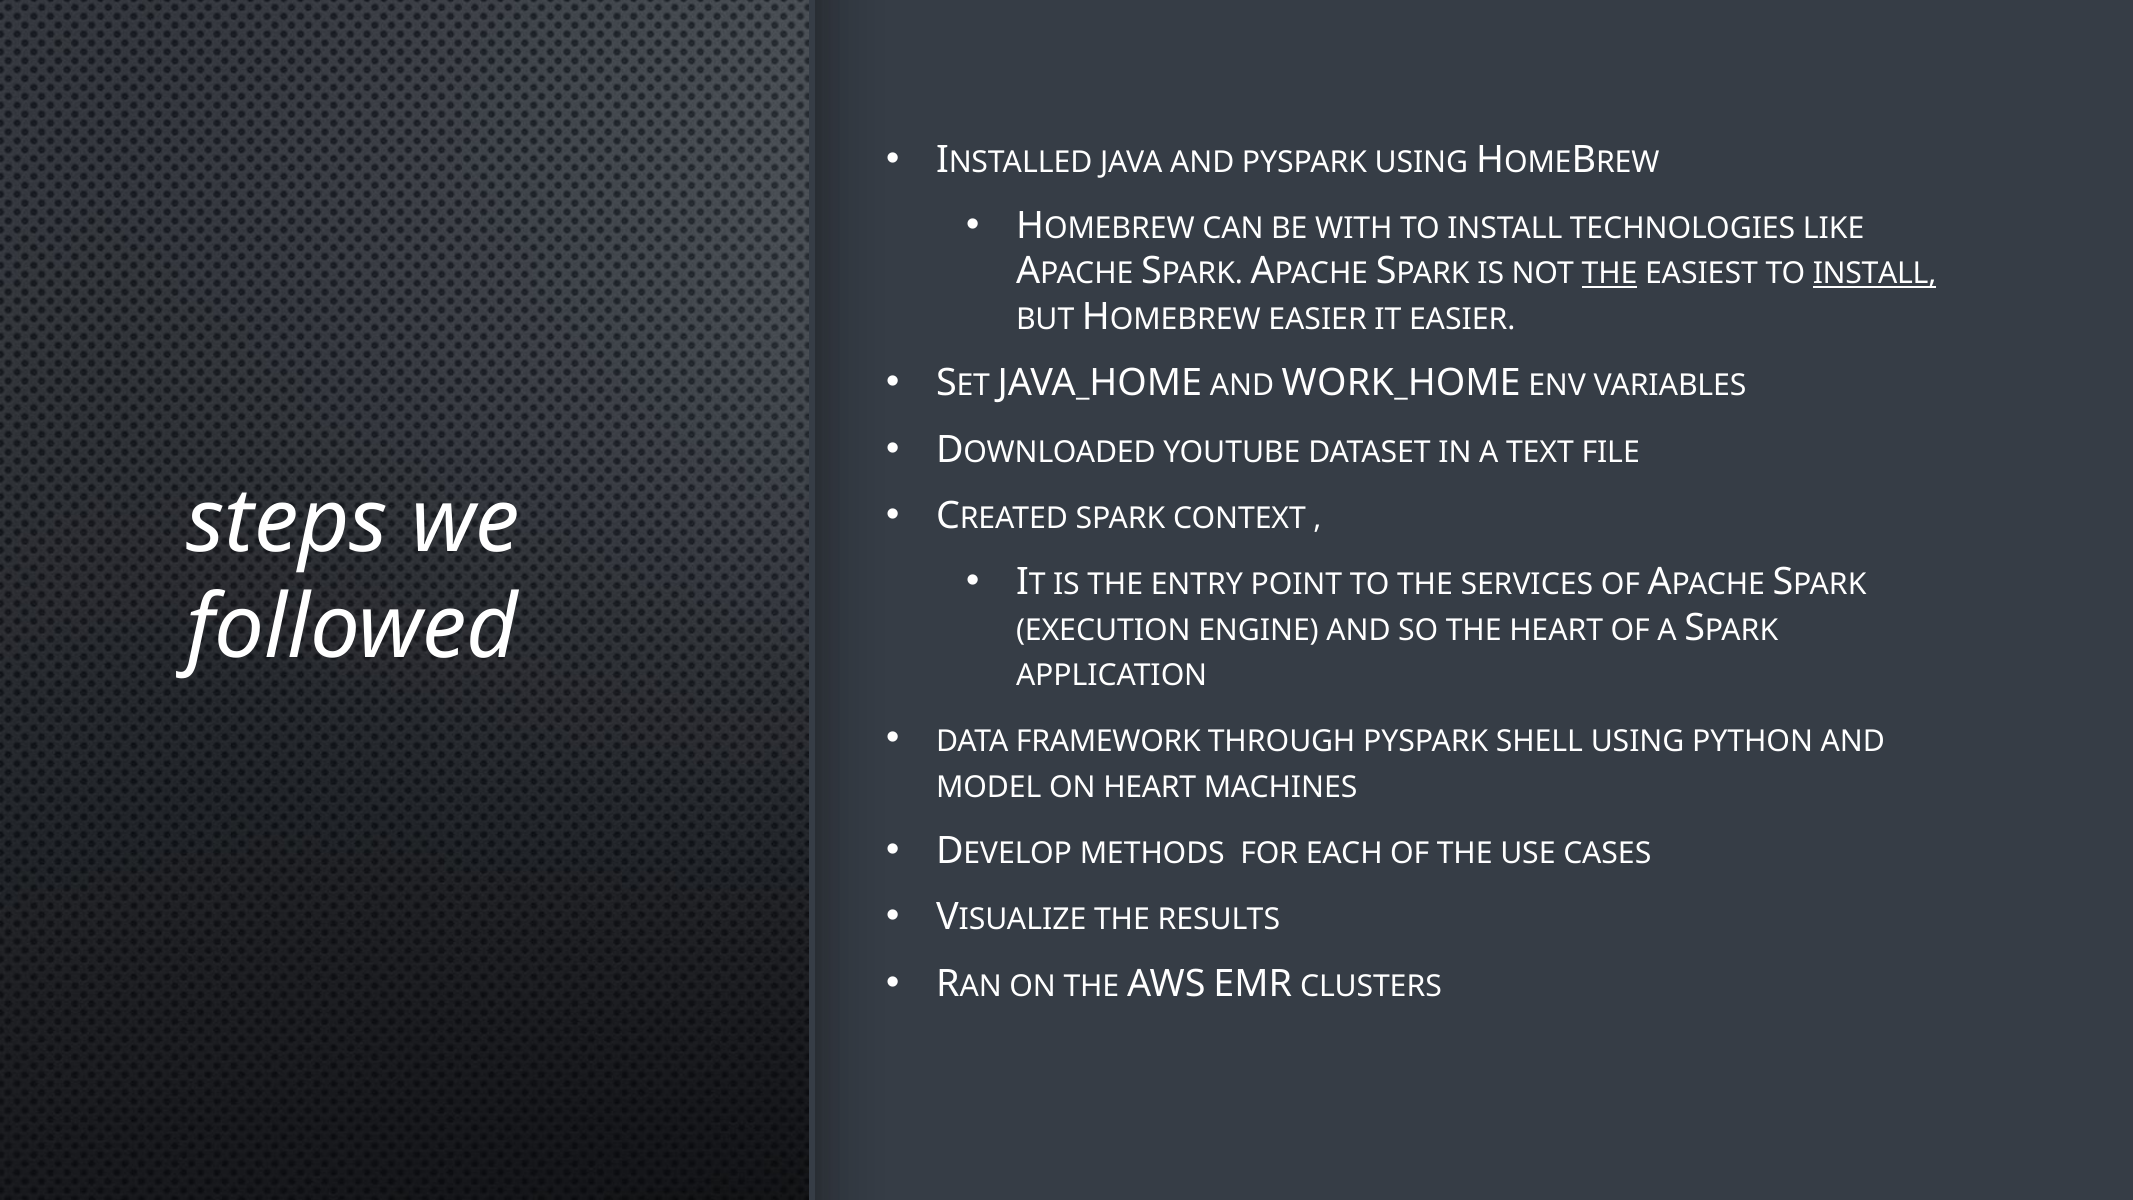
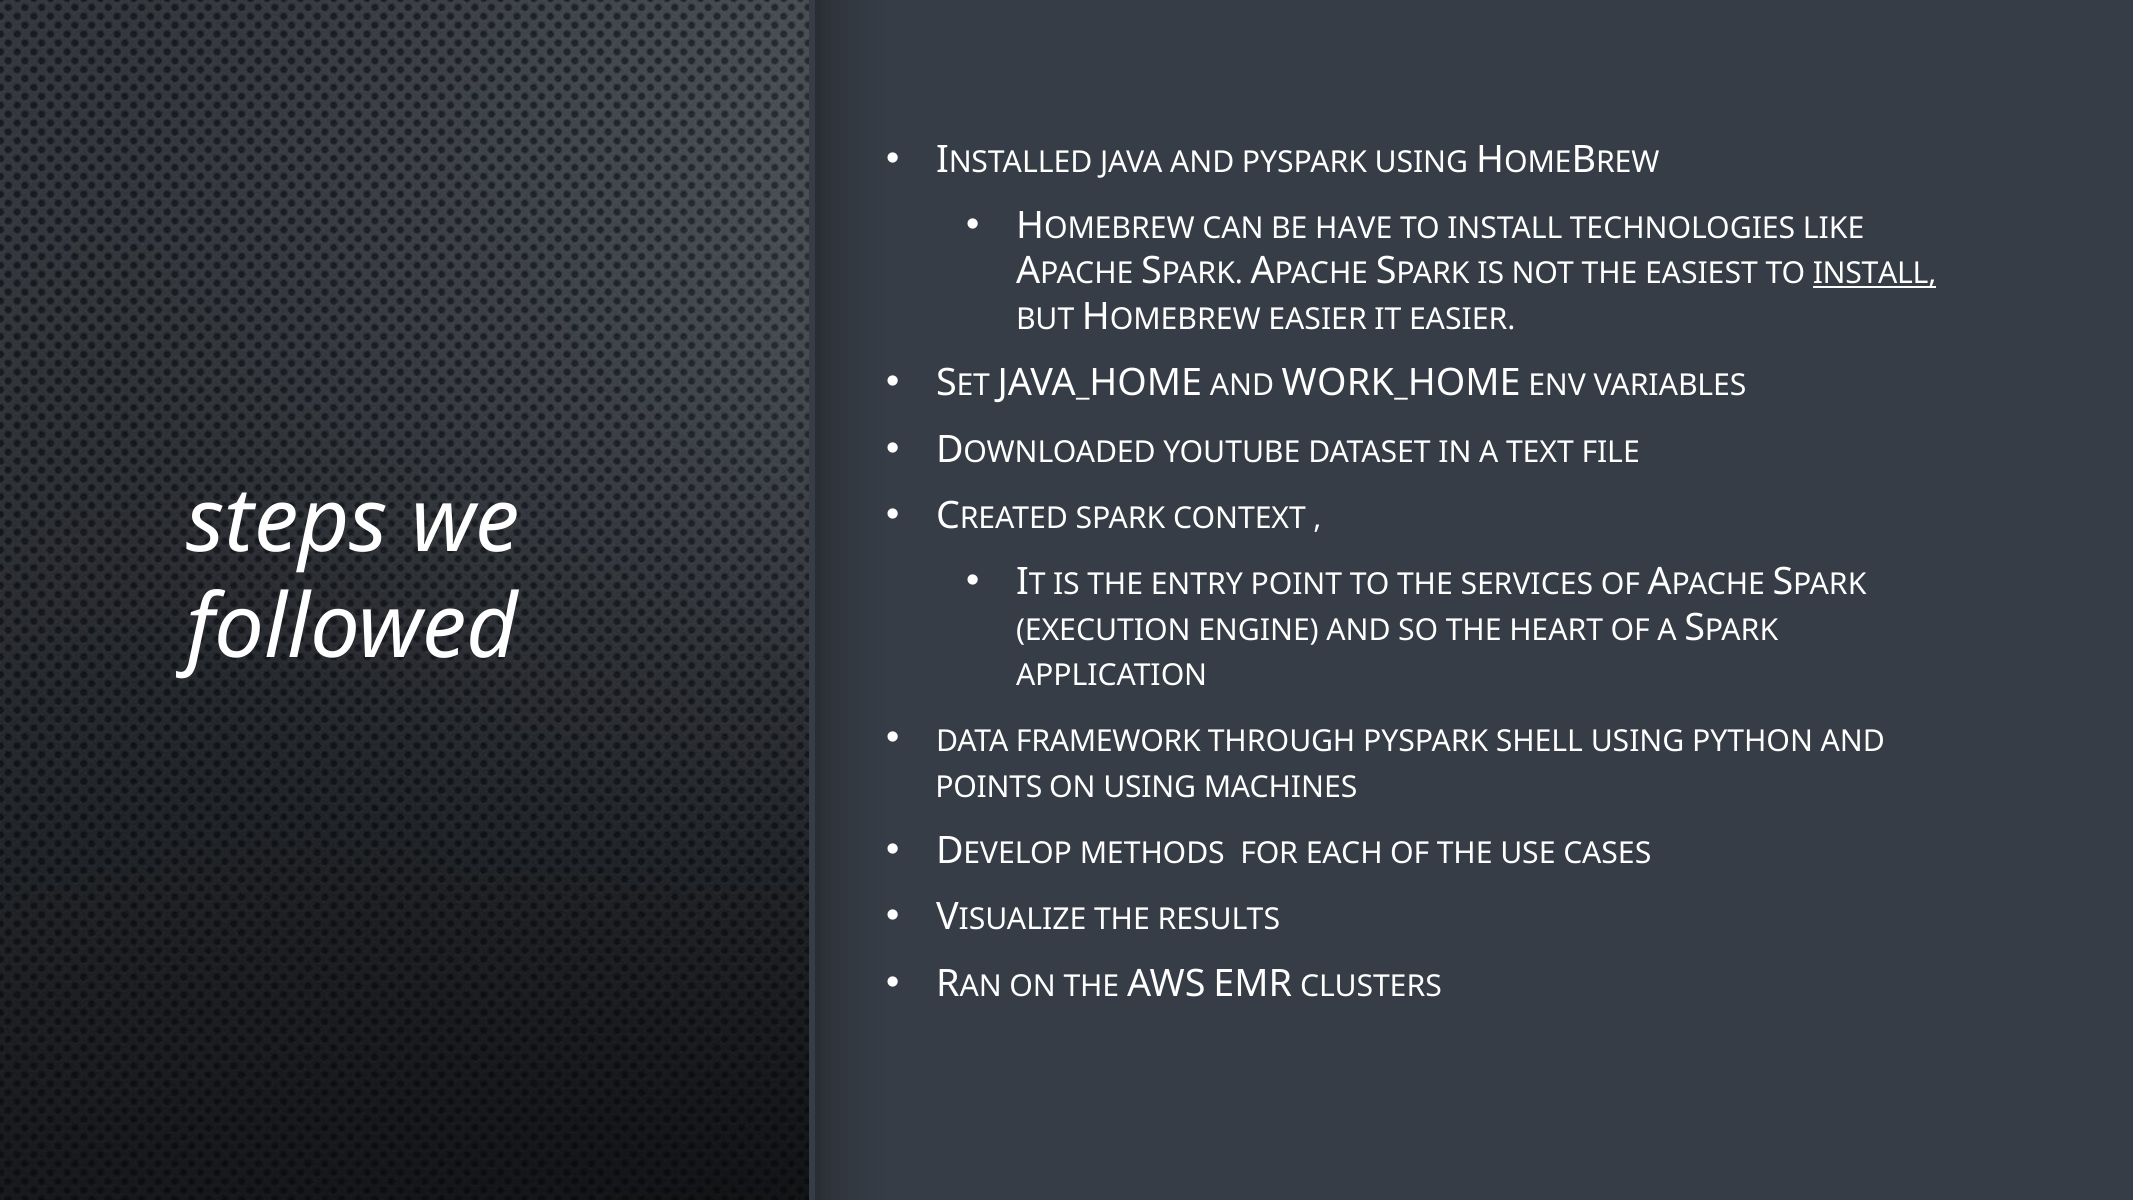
WITH: WITH -> HAVE (1354, 229)
THE underline: present -> none (1610, 274)
MODEL: MODEL -> POINTS (989, 787)
ON HEART: HEART -> USING (1150, 787)
